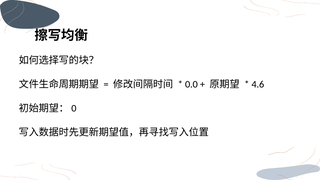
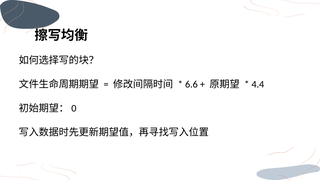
0.0: 0.0 -> 6.6 (191, 84)
4.6: 4.6 -> 4.4 (258, 84)
